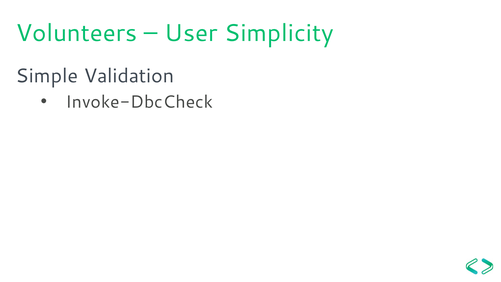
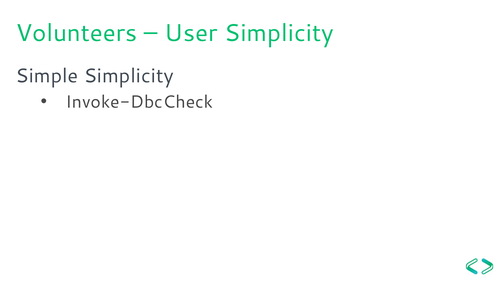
Simple Validation: Validation -> Simplicity (129, 76)
